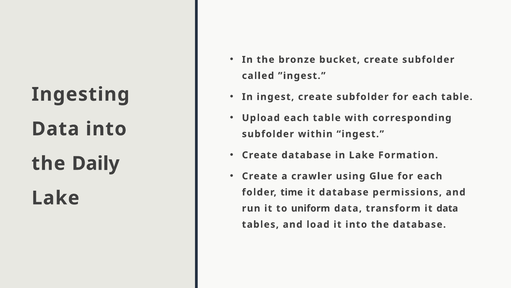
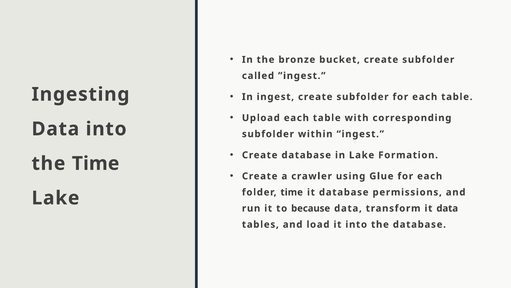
the Daily: Daily -> Time (96, 163)
uniform: uniform -> because (311, 208)
